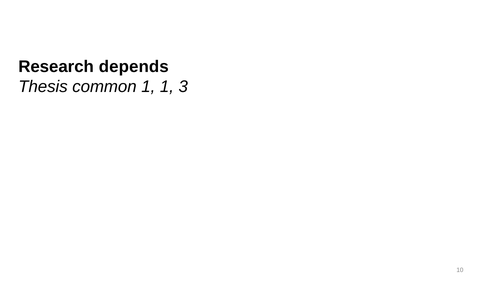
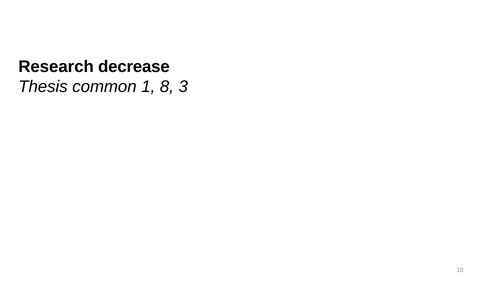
depends: depends -> decrease (134, 67)
1 1: 1 -> 8 (167, 87)
